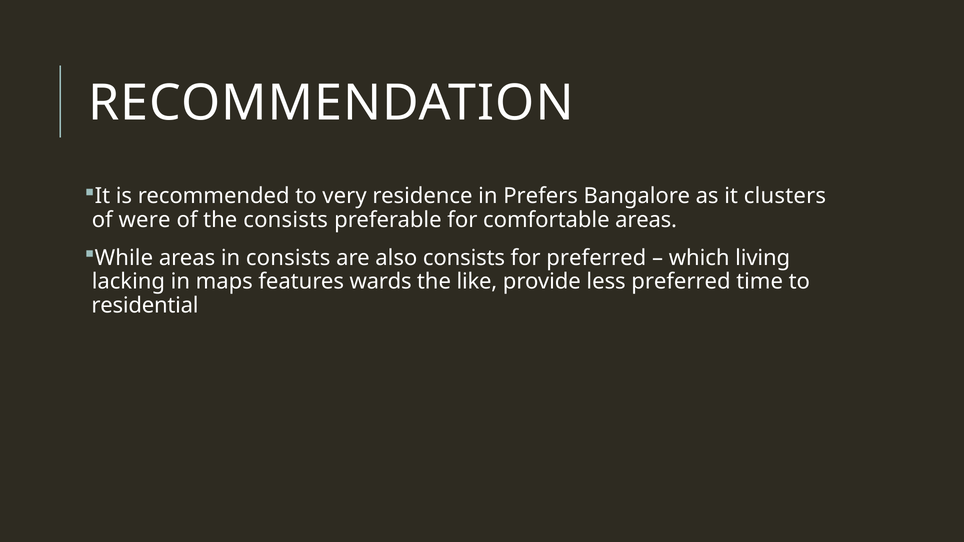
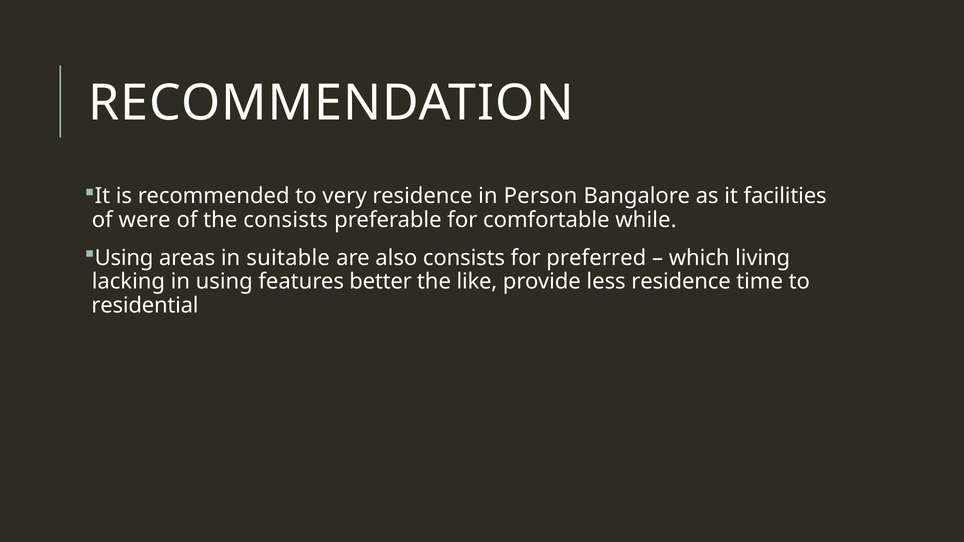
Prefers: Prefers -> Person (540, 196)
clusters: clusters -> facilities (785, 196)
comfortable areas: areas -> while (646, 220)
While: While -> Using (124, 258)
in consists: consists -> suitable (288, 258)
in maps: maps -> using (224, 282)
wards: wards -> better (381, 282)
less preferred: preferred -> residence (681, 282)
